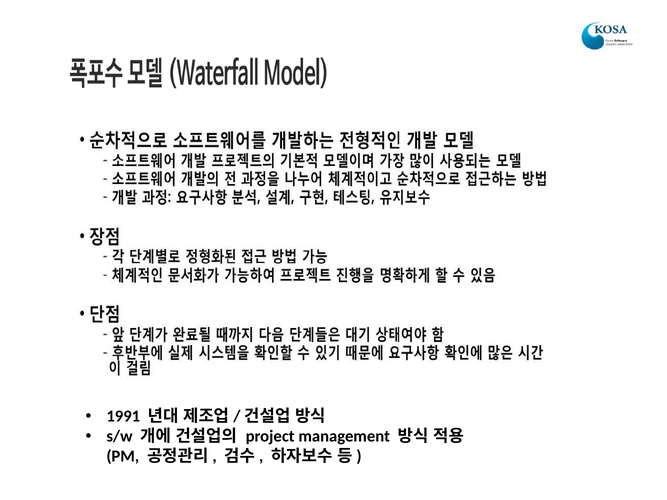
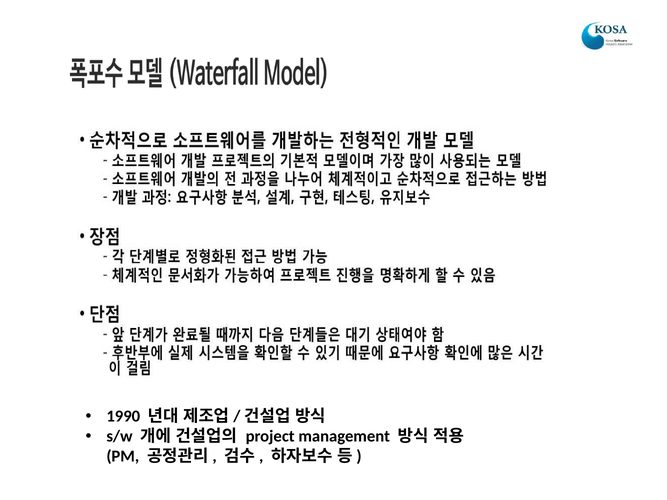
1991: 1991 -> 1990 (123, 417)
